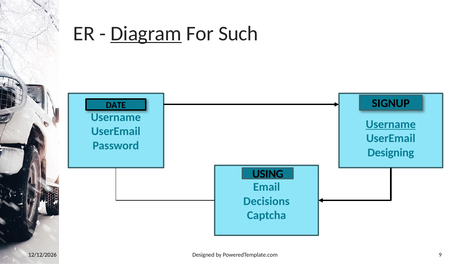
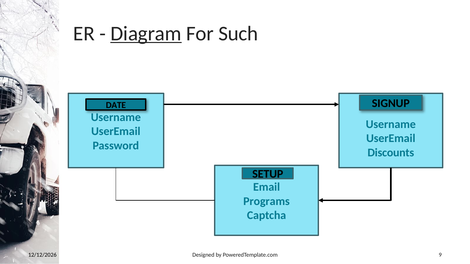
Username underline: present -> none (391, 125)
Designing: Designing -> Discounts (391, 153)
USING: USING -> SETUP (268, 174)
Decisions: Decisions -> Programs (267, 201)
